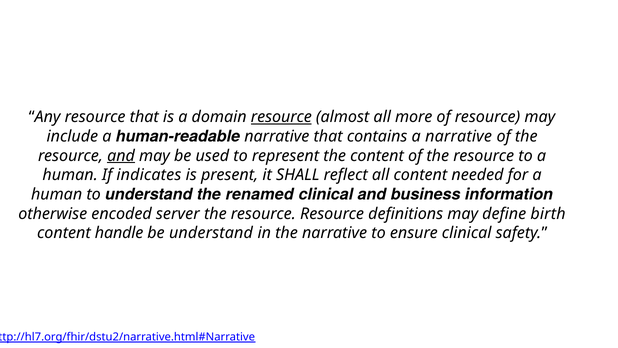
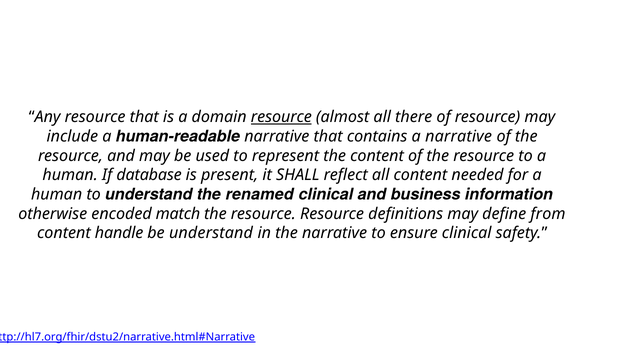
more: more -> there (414, 117)
and underline: present -> none (121, 156)
indicates: indicates -> database (149, 175)
server: server -> match (178, 214)
birth: birth -> from (548, 214)
